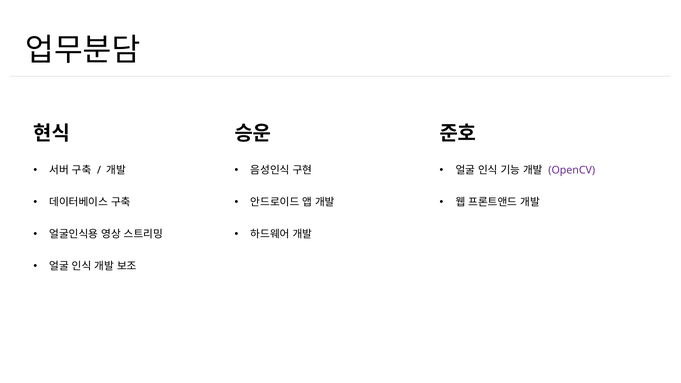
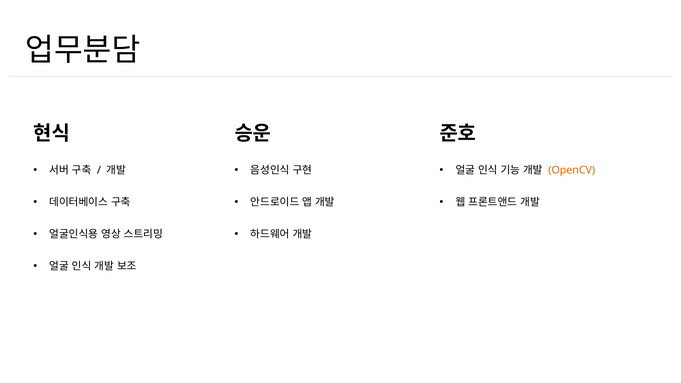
OpenCV colour: purple -> orange (572, 170)
